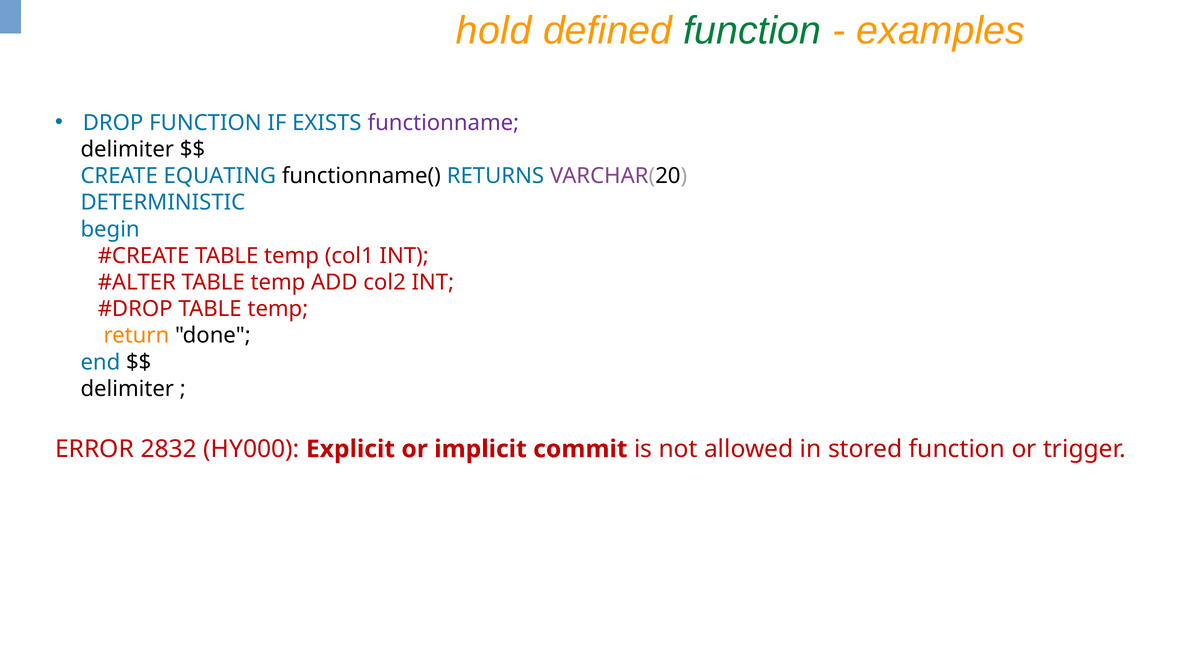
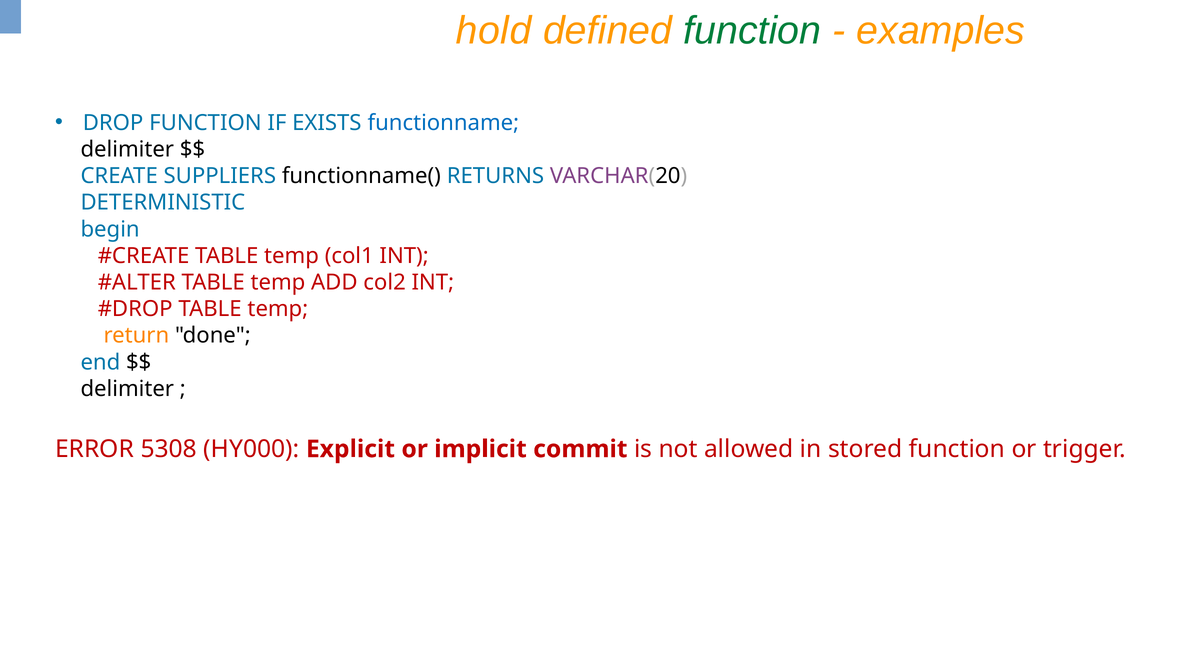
functionname colour: purple -> blue (443, 123)
EQUATING: EQUATING -> SUPPLIERS (220, 176)
2832: 2832 -> 5308 (169, 449)
